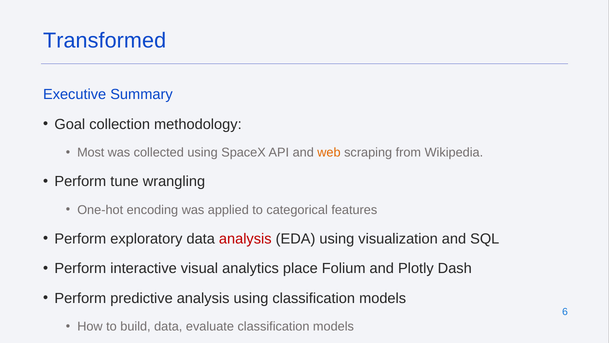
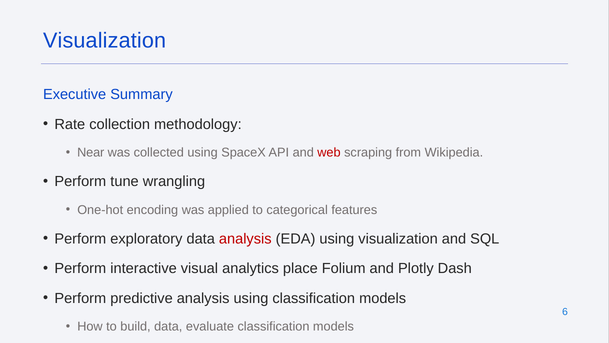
Transformed: Transformed -> Visualization (105, 41)
Goal: Goal -> Rate (70, 124)
Most: Most -> Near (91, 153)
web colour: orange -> red (329, 153)
